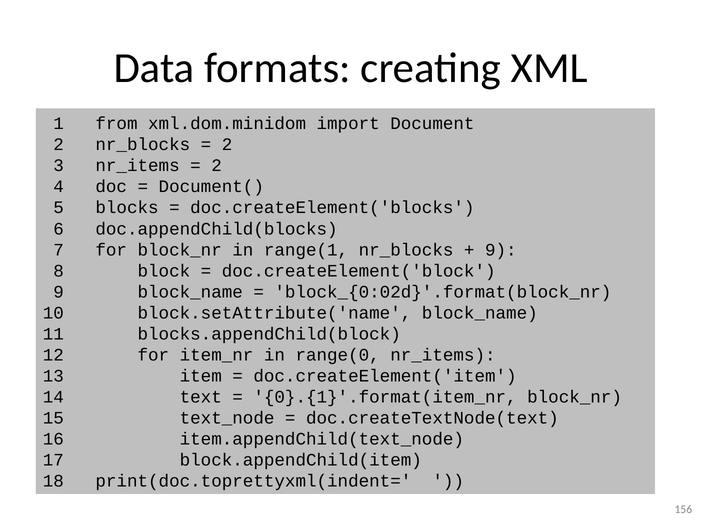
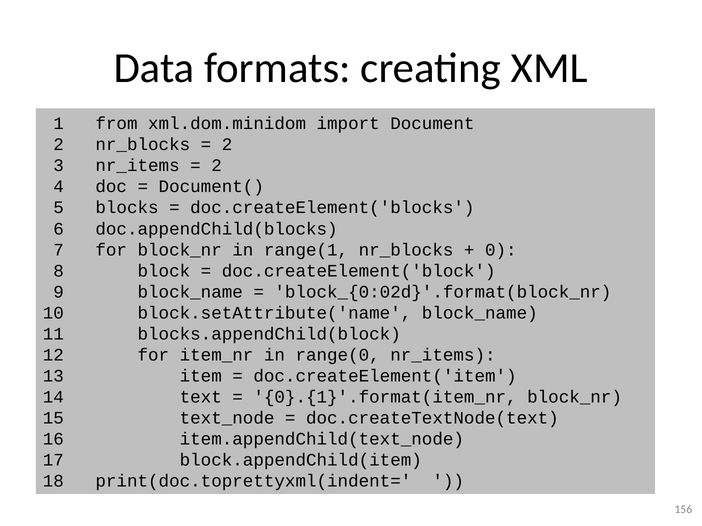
9: 9 -> 0 (501, 250)
